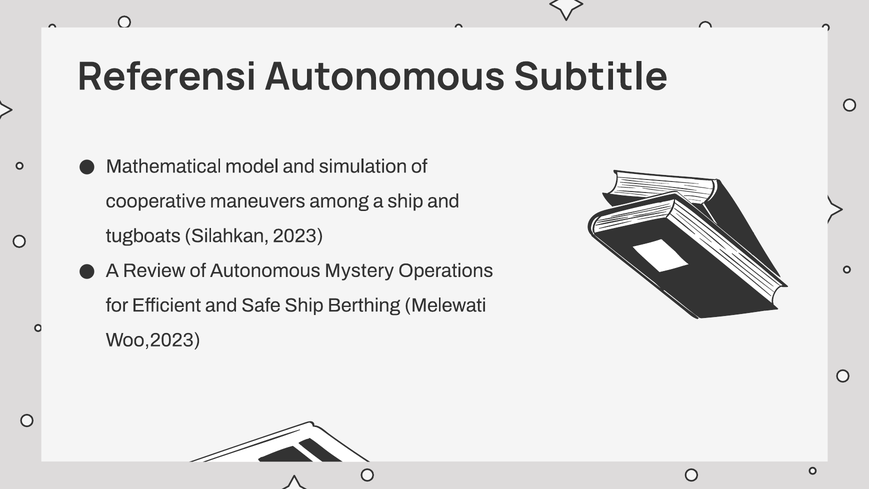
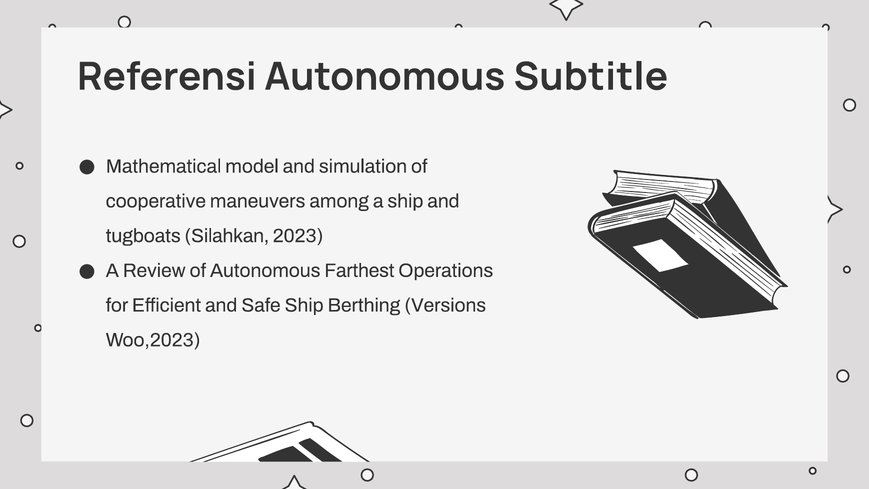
Mystery: Mystery -> Farthest (359, 270)
Melewati: Melewati -> Versions (445, 305)
